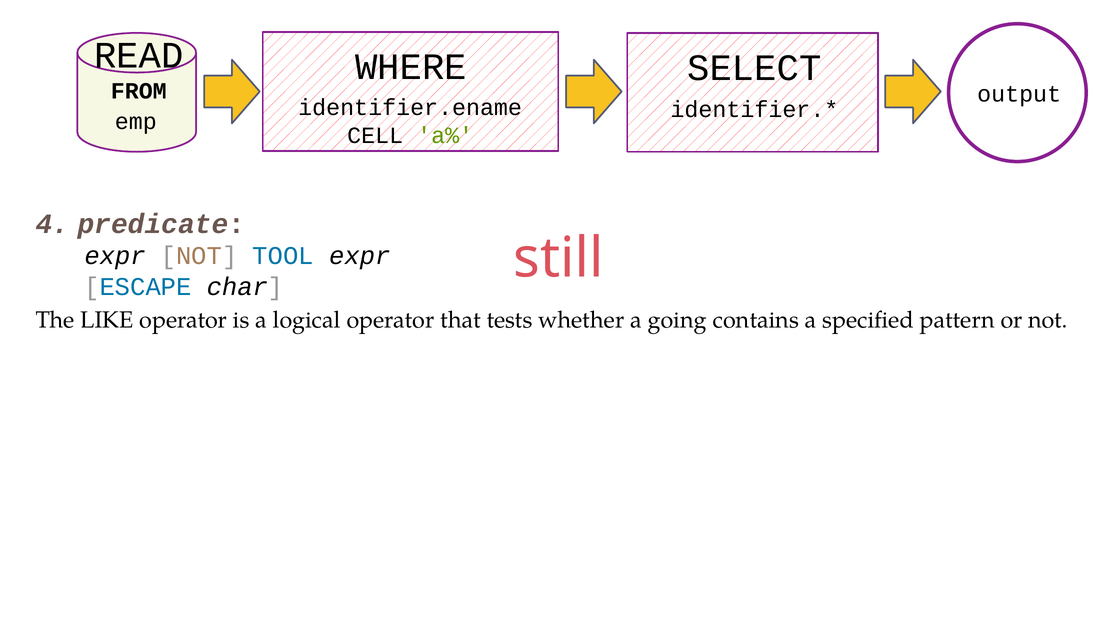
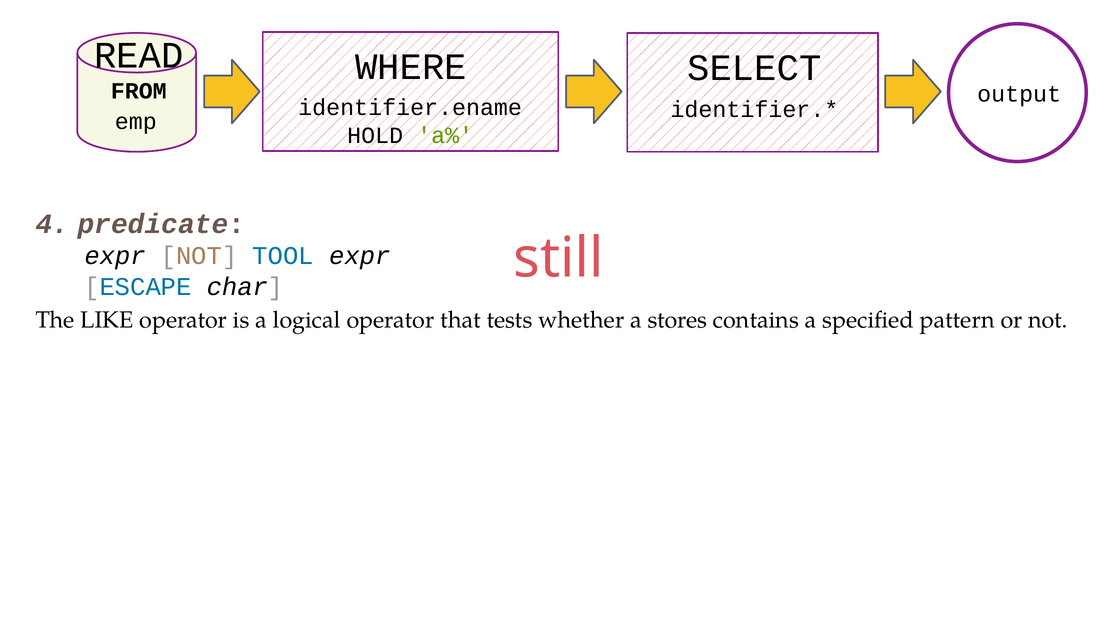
CELL: CELL -> HOLD (375, 136)
going: going -> stores (677, 320)
